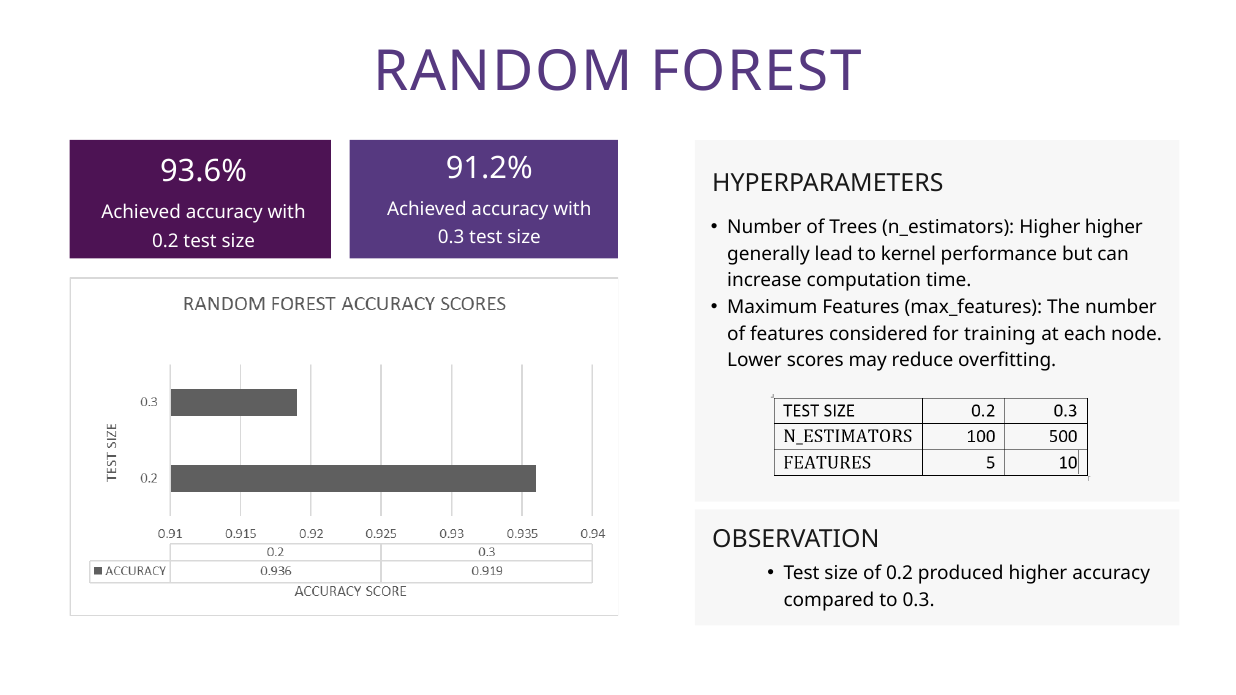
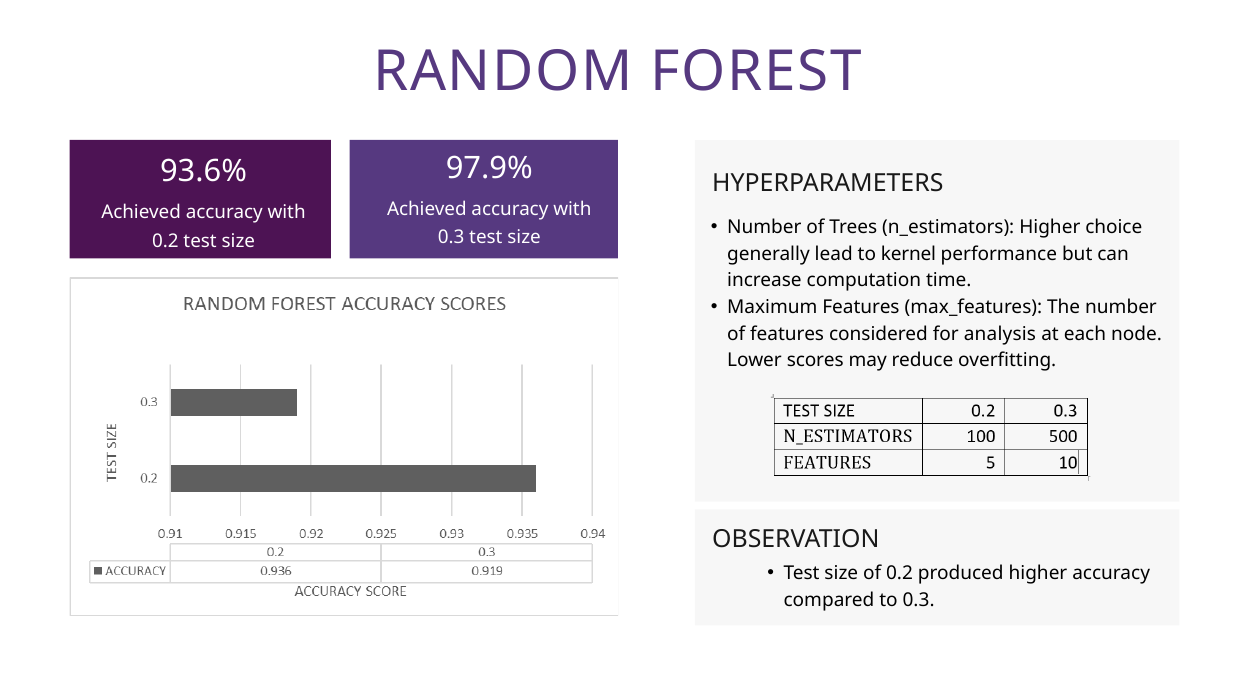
91.2%: 91.2% -> 97.9% (489, 168)
Higher higher: higher -> choice (1114, 227)
training: training -> analysis (1000, 334)
